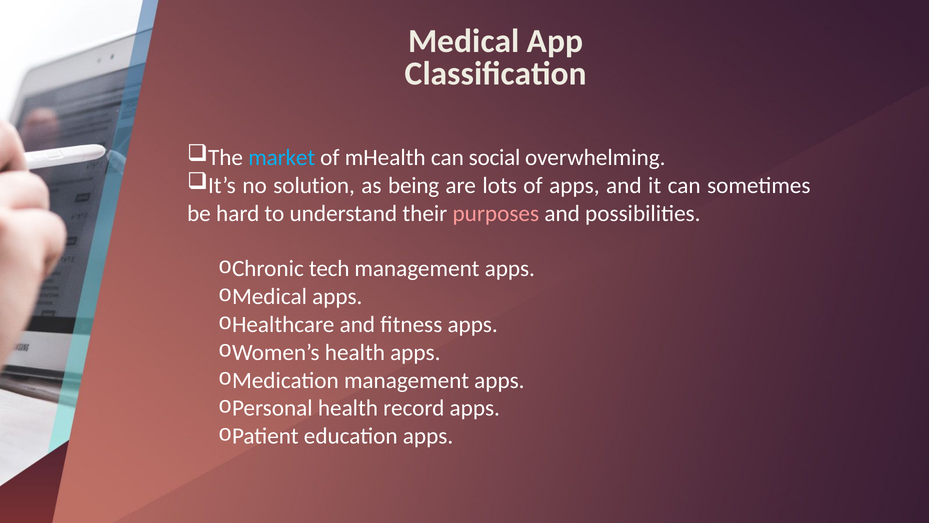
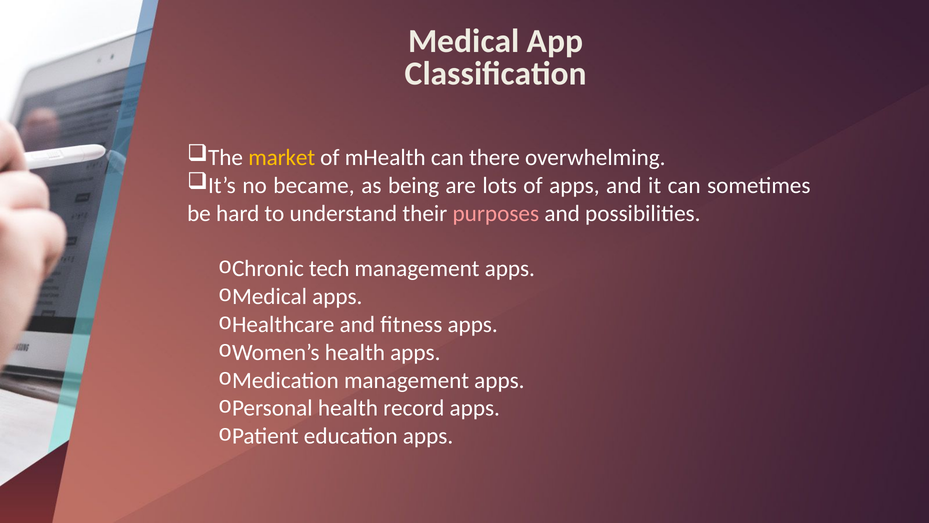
market colour: light blue -> yellow (282, 158)
social: social -> there (494, 158)
solution: solution -> became (314, 185)
